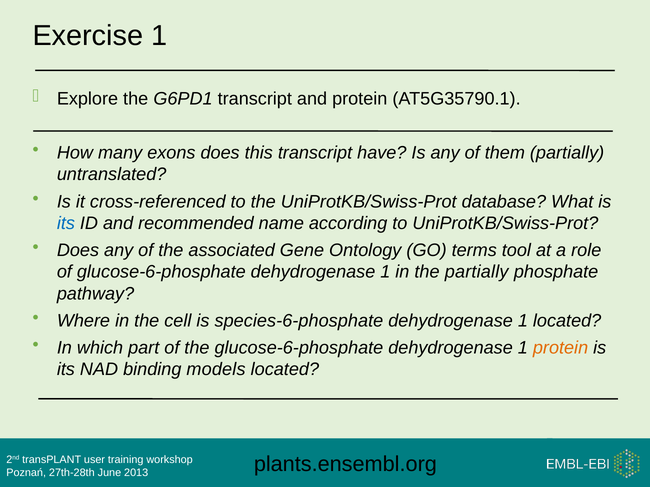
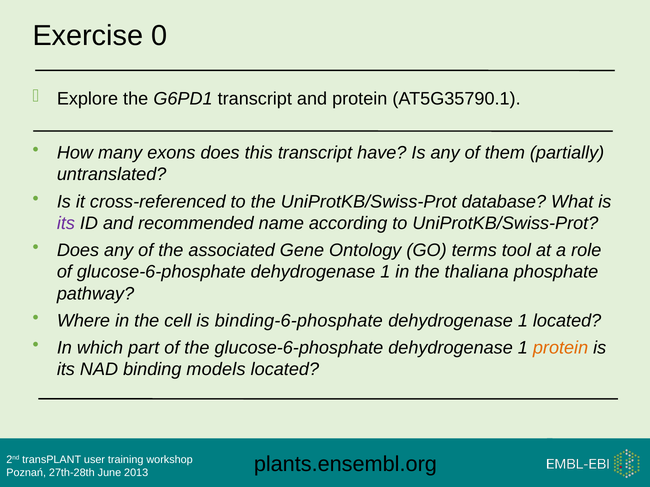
Exercise 1: 1 -> 0 (159, 36)
its colour: blue -> purple (66, 223)
the partially: partially -> thaliana (477, 272)
species-6-phosphate: species-6-phosphate -> binding-6-phosphate (299, 321)
